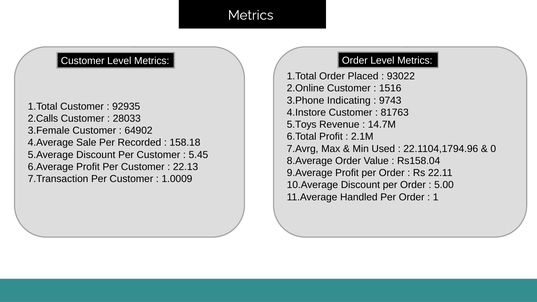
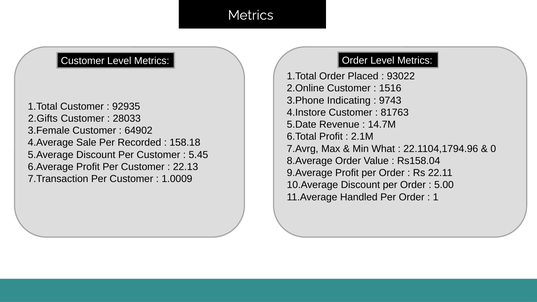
2.Calls: 2.Calls -> 2.Gifts (43, 119)
5.Toys: 5.Toys -> 5.Date (302, 125)
Used: Used -> What (383, 149)
